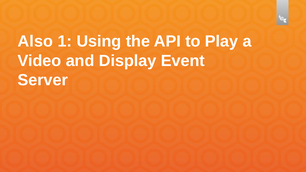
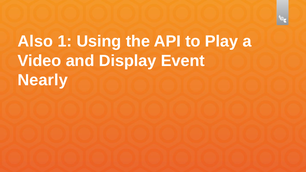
Server: Server -> Nearly (43, 80)
